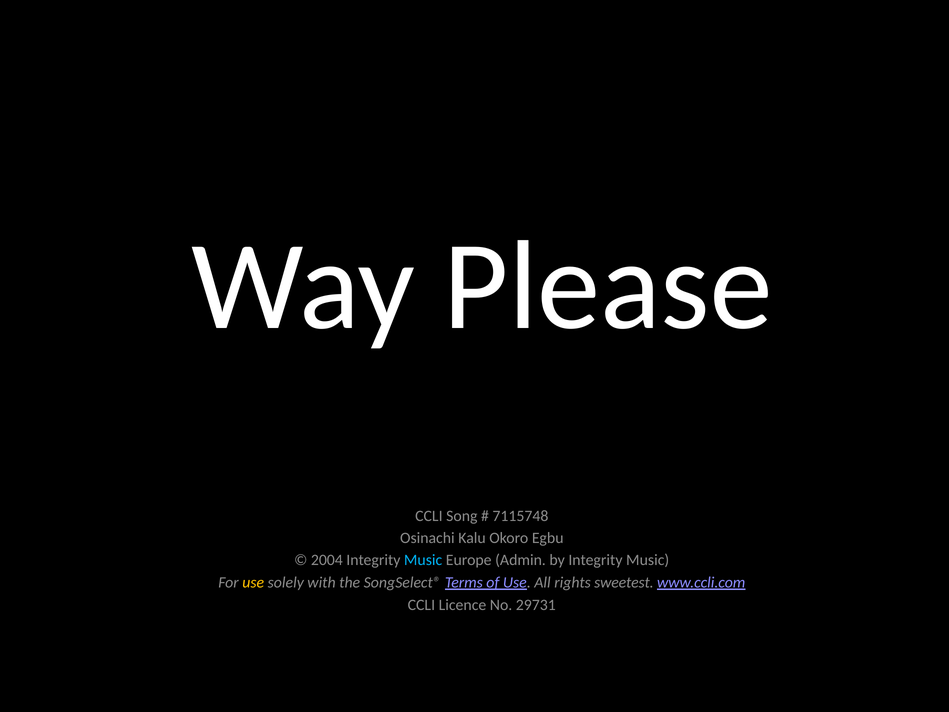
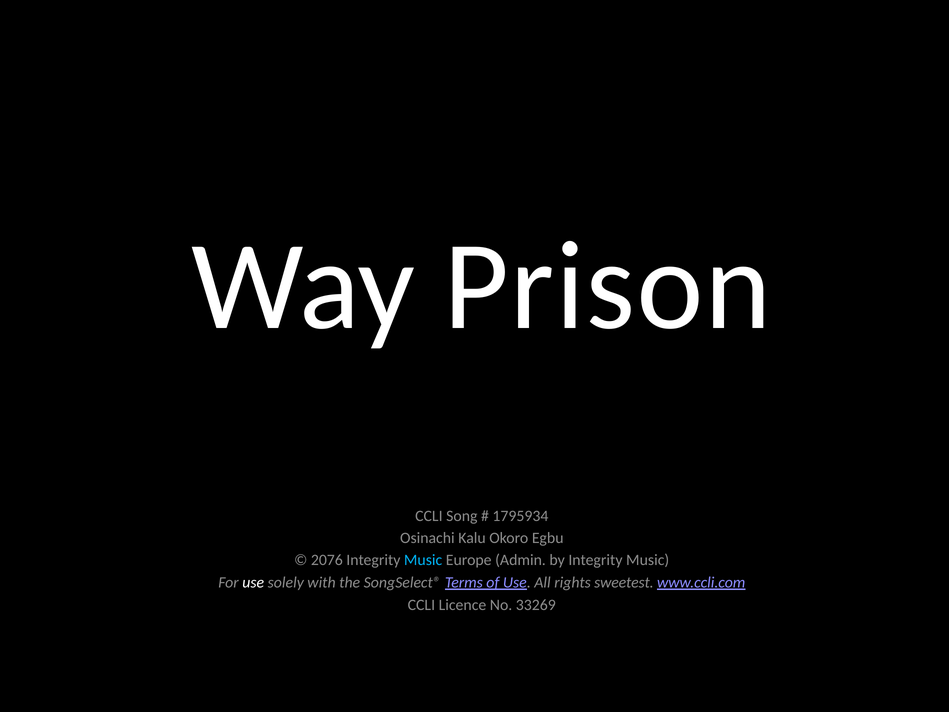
Please: Please -> Prison (607, 286)
7115748: 7115748 -> 1795934 (520, 516)
2004: 2004 -> 2076 (327, 560)
use colour: yellow -> white (253, 582)
29731: 29731 -> 33269 (536, 605)
